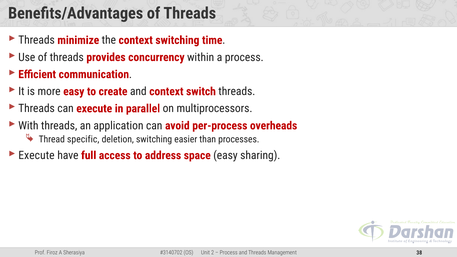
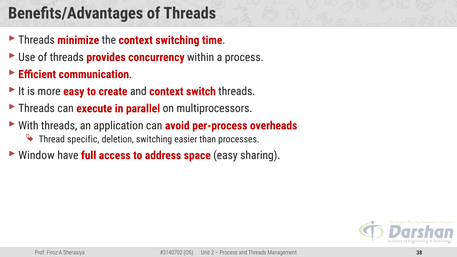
Execute: Execute -> Window (36, 155)
